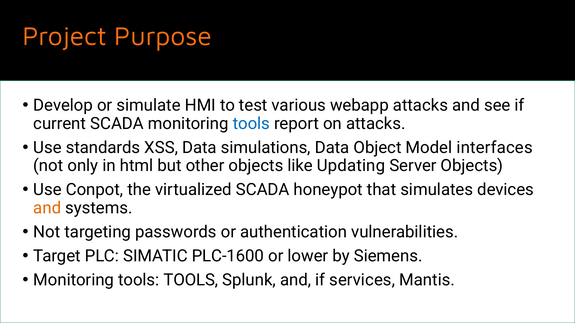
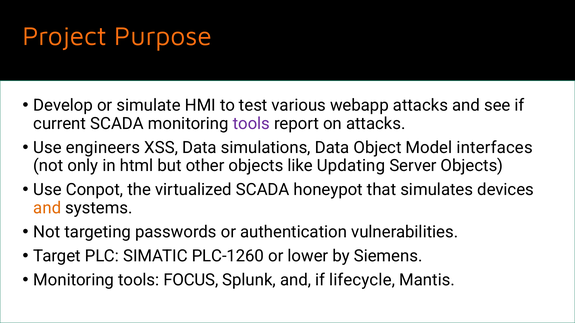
tools colour: blue -> purple (251, 124)
standards: standards -> engineers (103, 148)
PLC-1600: PLC-1600 -> PLC-1260 (228, 256)
tools TOOLS: TOOLS -> FOCUS (191, 280)
services: services -> lifecycle (362, 280)
